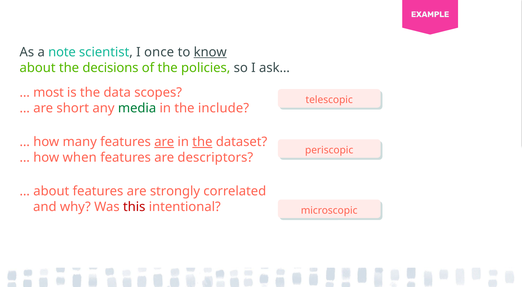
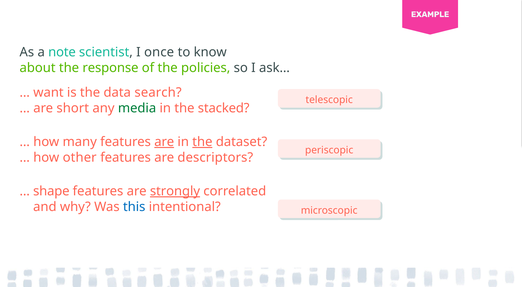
know underline: present -> none (210, 52)
decisions: decisions -> response (110, 68)
most: most -> want (48, 92)
data scopes: scopes -> search (158, 92)
the include: include -> stacked (224, 108)
when: when -> other (80, 158)
about: about -> shape (51, 191)
strongly underline: none -> present (175, 191)
this colour: red -> blue (134, 207)
